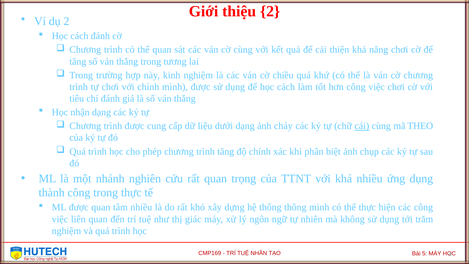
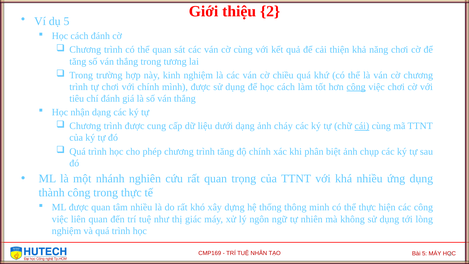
dụ 2: 2 -> 5 (66, 21)
công underline: none -> present (356, 87)
mã THEO: THEO -> TTNT (420, 126)
trăm: trăm -> lòng (424, 219)
